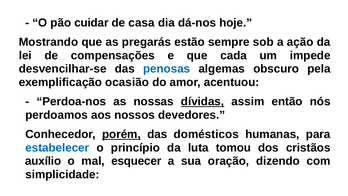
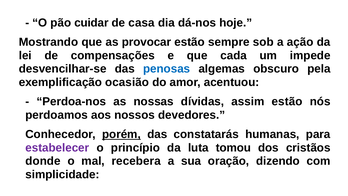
pregarás: pregarás -> provocar (147, 42)
dívidas underline: present -> none (203, 101)
assim então: então -> estão (287, 101)
domésticos: domésticos -> constatarás (206, 134)
estabelecer colour: blue -> purple (57, 148)
auxílio: auxílio -> donde (43, 161)
esquecer: esquecer -> recebera (136, 161)
